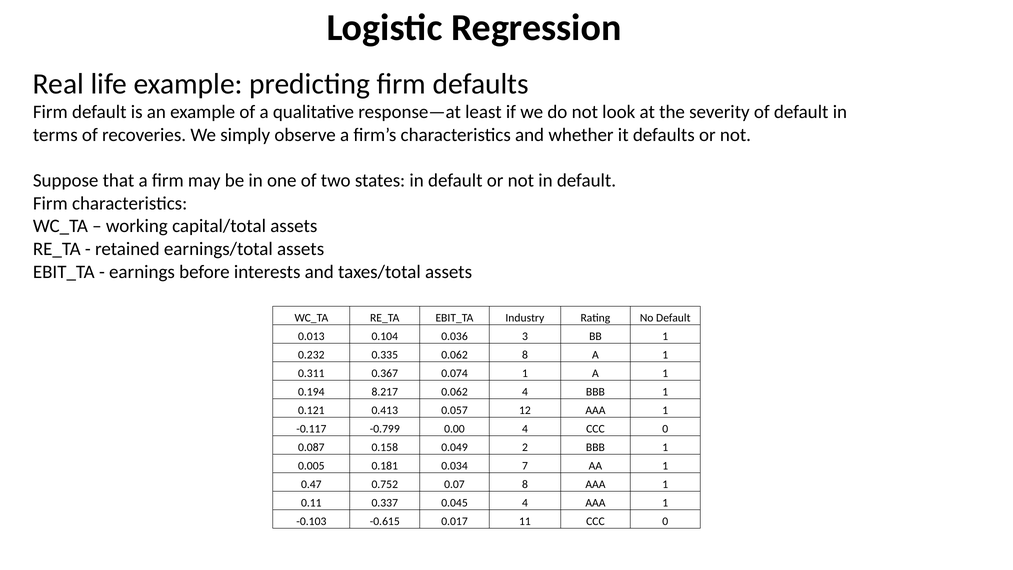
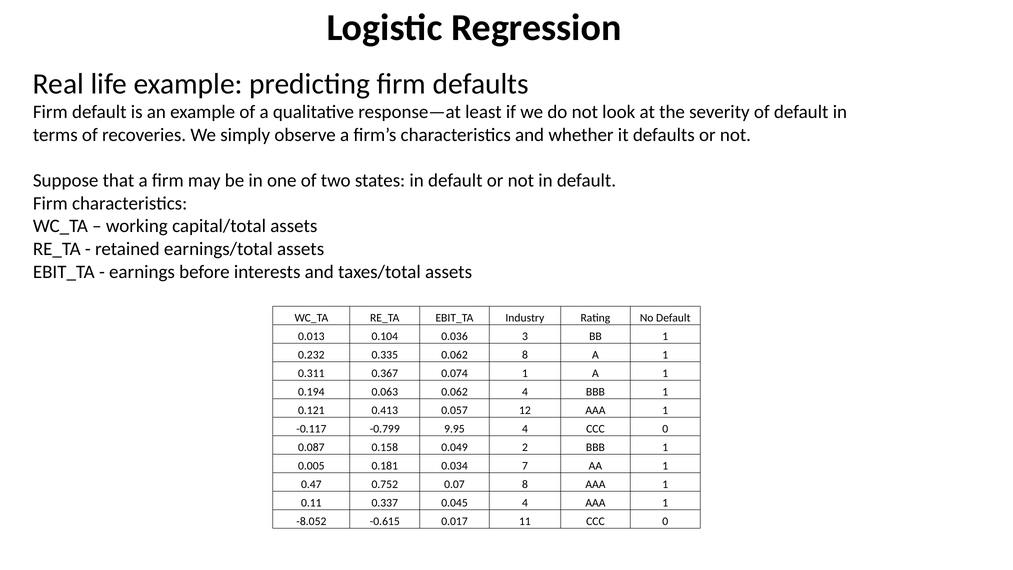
8.217: 8.217 -> 0.063 (385, 392)
0.00: 0.00 -> 9.95 (454, 429)
-0.103: -0.103 -> -8.052 (311, 521)
